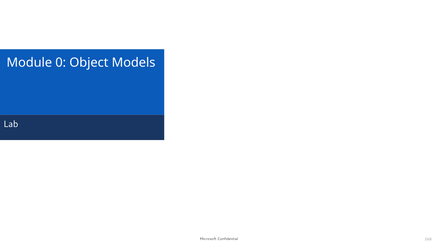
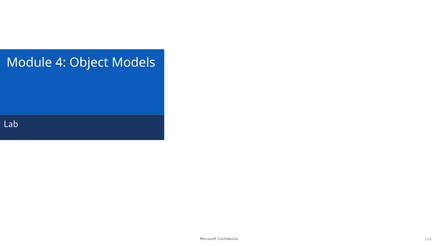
0: 0 -> 4 (61, 63)
